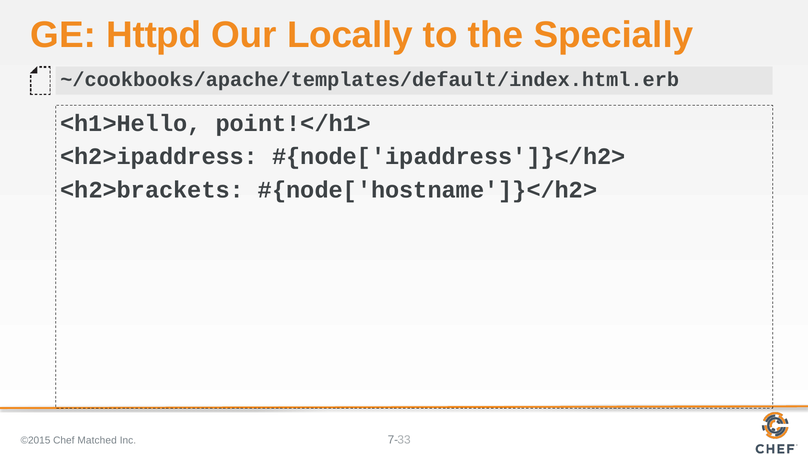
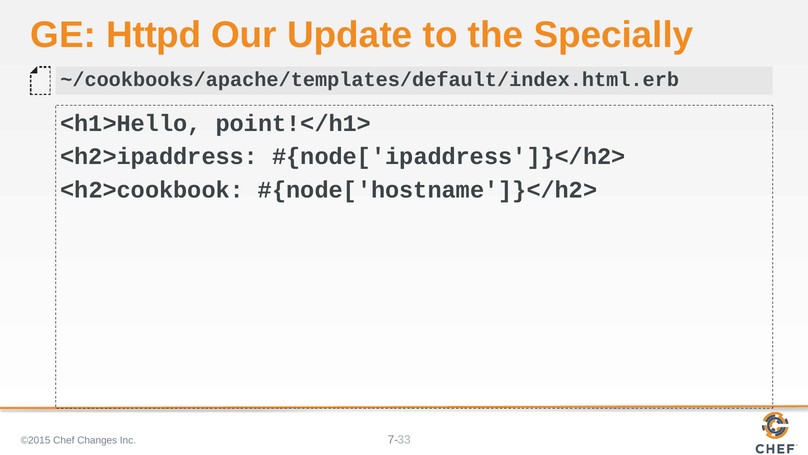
Locally: Locally -> Update (350, 35)
<h2>brackets: <h2>brackets -> <h2>cookbook (152, 190)
Matched: Matched -> Changes (97, 440)
